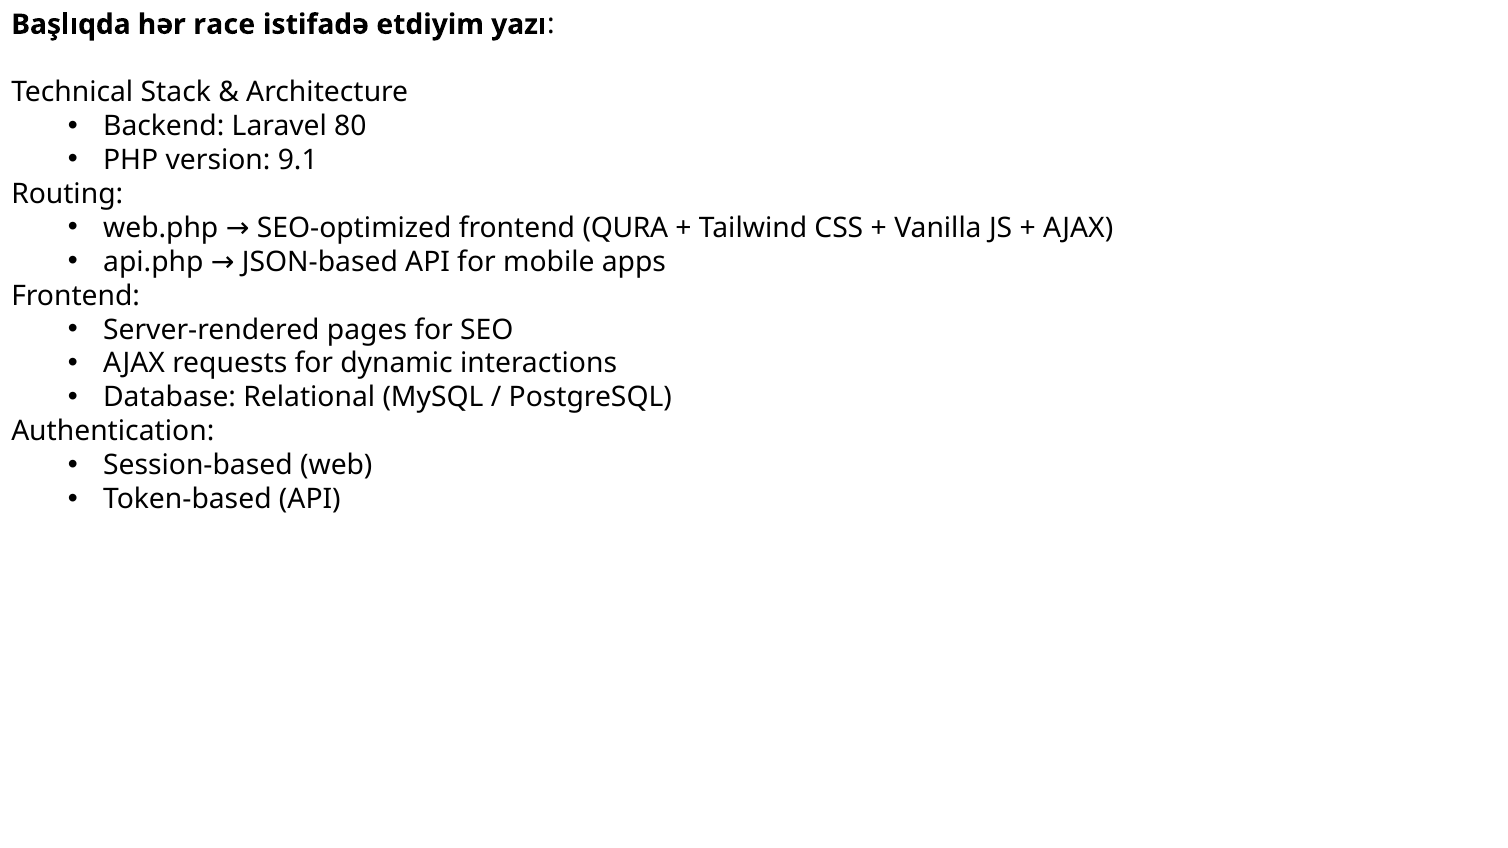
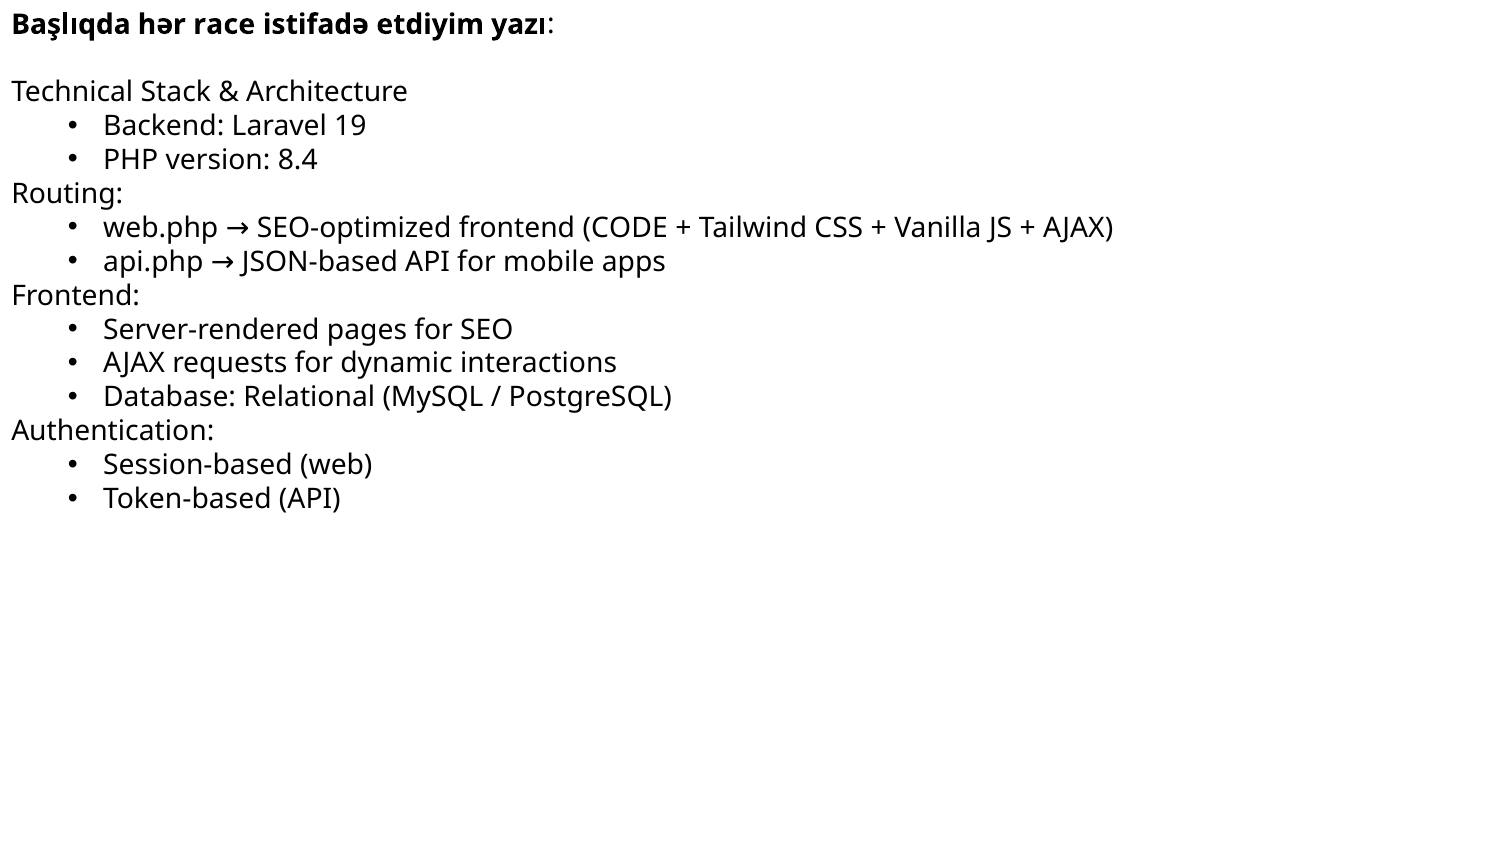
80: 80 -> 19 (350, 126)
9.1: 9.1 -> 8.4 (298, 160)
QURA: QURA -> CODE (625, 228)
